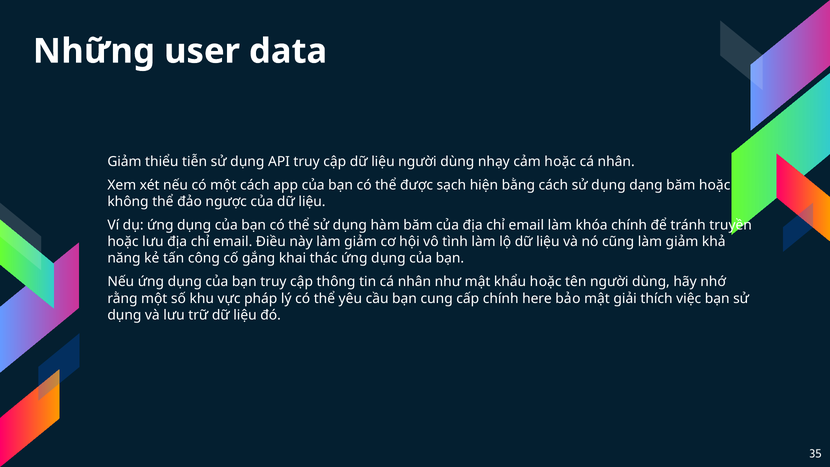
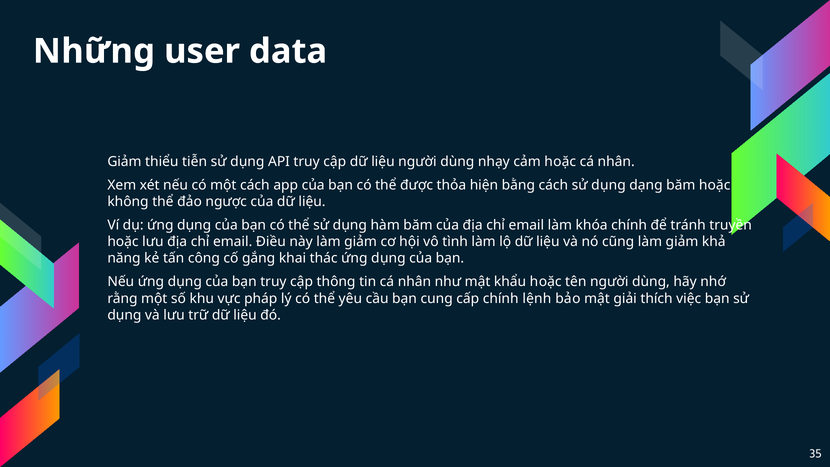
sạch: sạch -> thỏa (451, 185)
here: here -> lệnh (537, 298)
